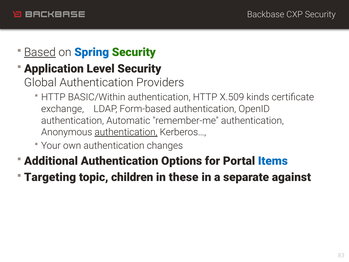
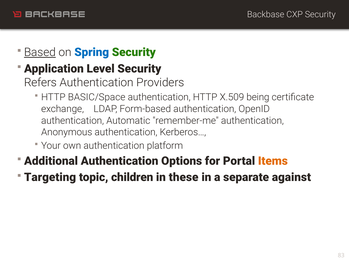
Global: Global -> Refers (40, 83)
BASIC/Within: BASIC/Within -> BASIC/Space (97, 97)
kinds: kinds -> being (258, 97)
authentication underline: present -> none (126, 132)
changes: changes -> platform (165, 146)
Items colour: blue -> orange (273, 161)
